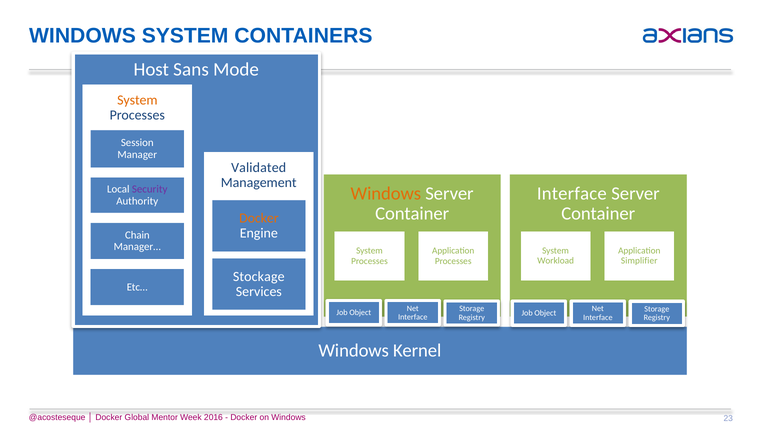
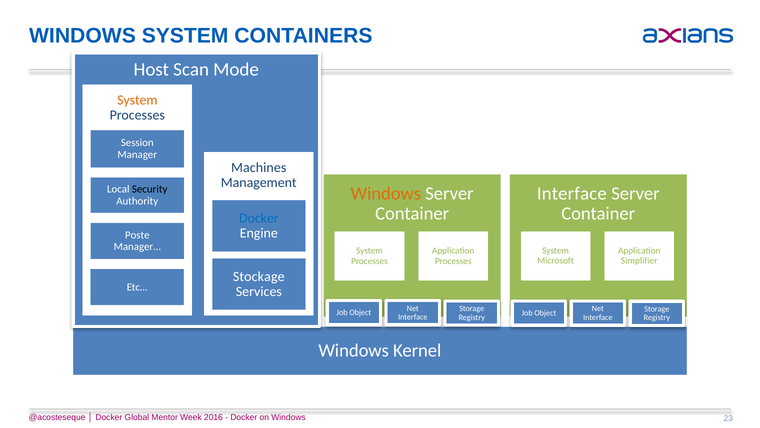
Sans: Sans -> Scan (191, 69)
Validated: Validated -> Machines (259, 167)
Security colour: purple -> black (150, 189)
Docker colour: orange -> blue (259, 218)
Chain: Chain -> Poste (137, 235)
Workload: Workload -> Microsoft (556, 261)
